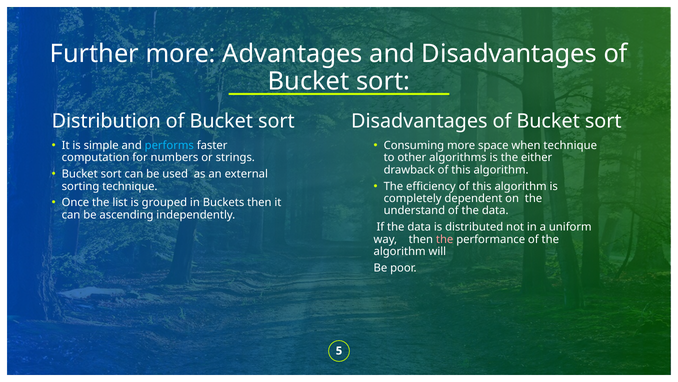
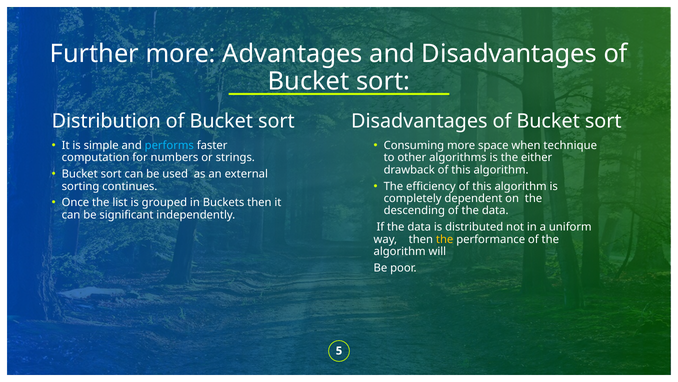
sorting technique: technique -> continues (130, 186)
understand: understand -> descending (414, 210)
ascending: ascending -> significant (126, 215)
the colour: pink -> yellow (445, 239)
